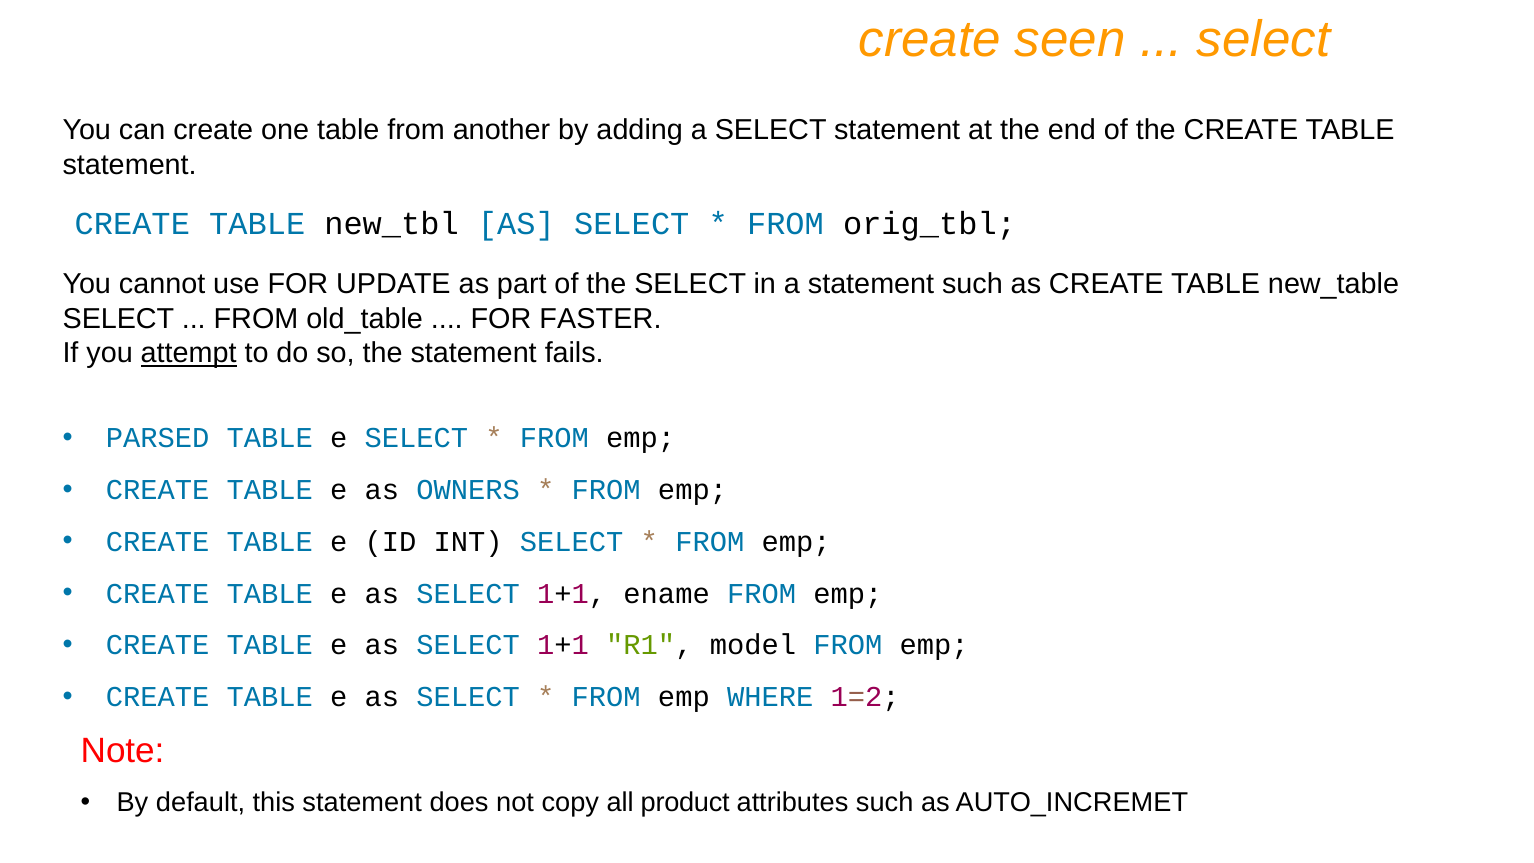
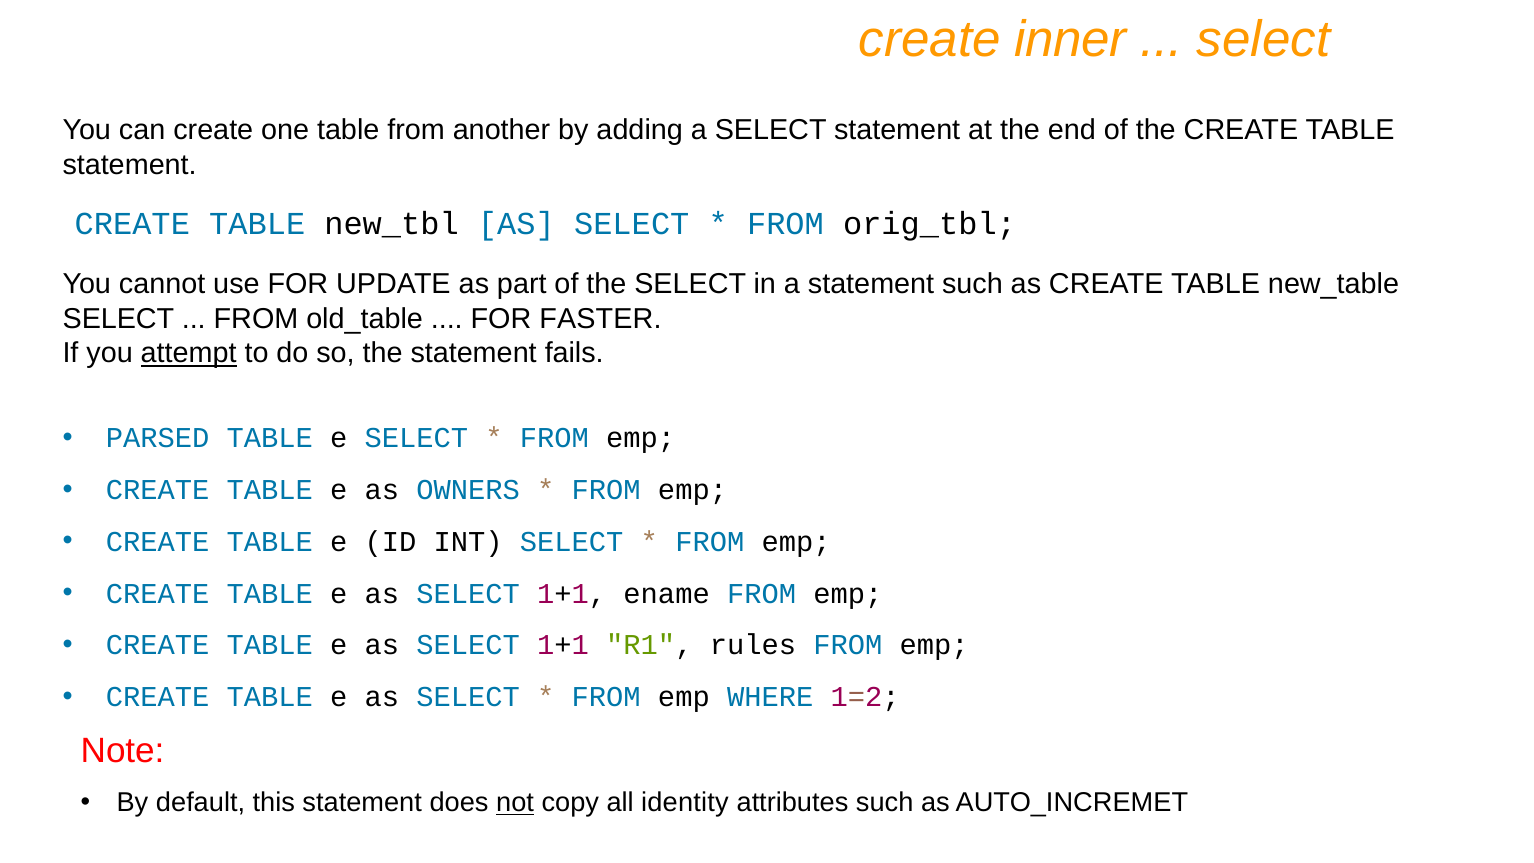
seen: seen -> inner (1071, 40)
model: model -> rules (753, 645)
not underline: none -> present (515, 803)
product: product -> identity (685, 803)
